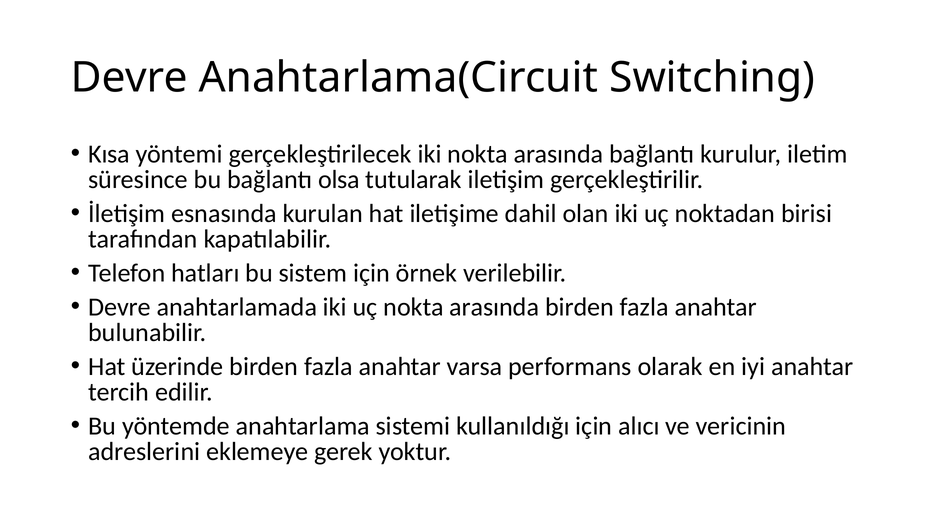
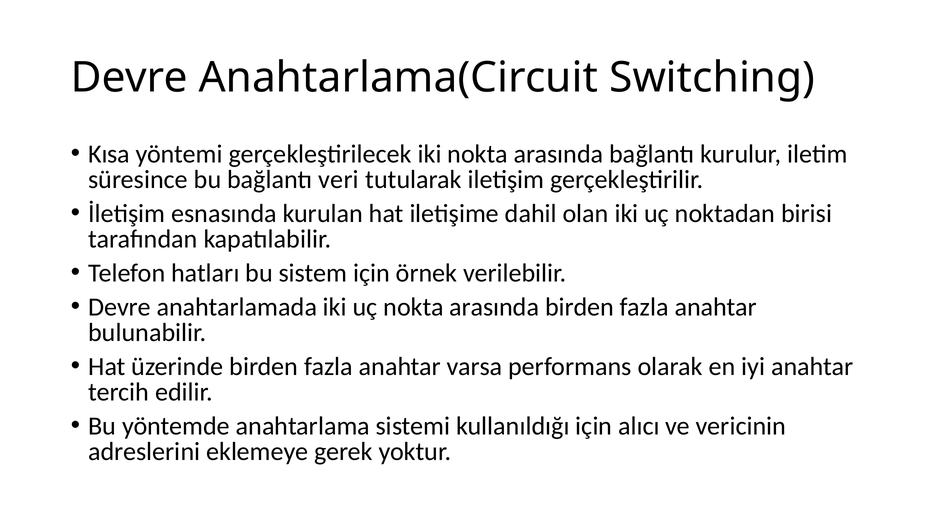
olsa: olsa -> veri (339, 180)
